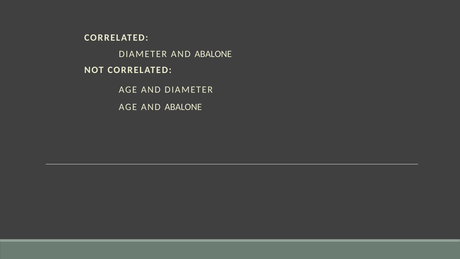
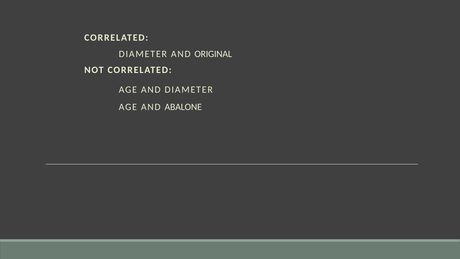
DIAMETER AND ABALONE: ABALONE -> ORIGINAL (213, 54)
